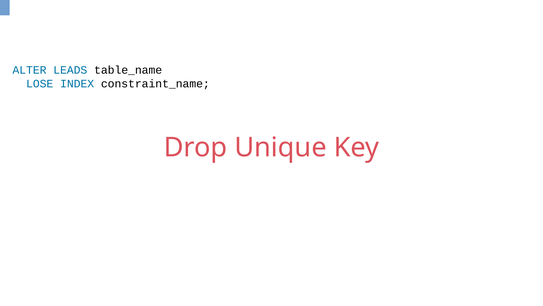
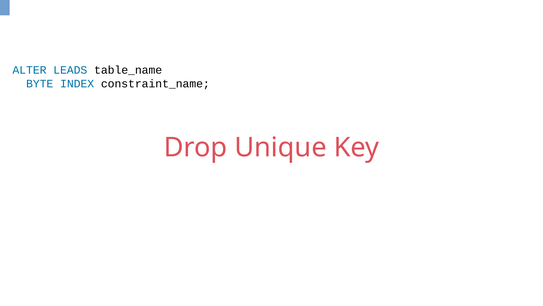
LOSE: LOSE -> BYTE (40, 83)
